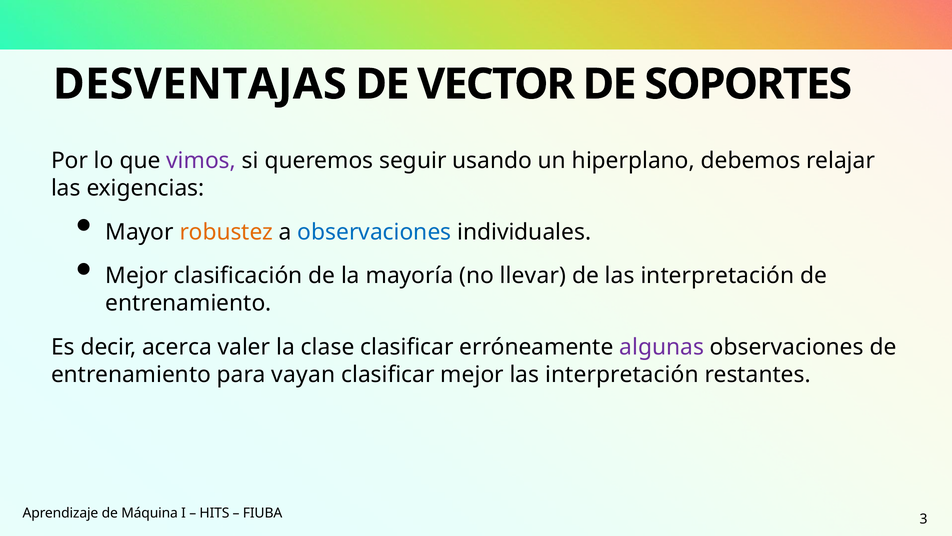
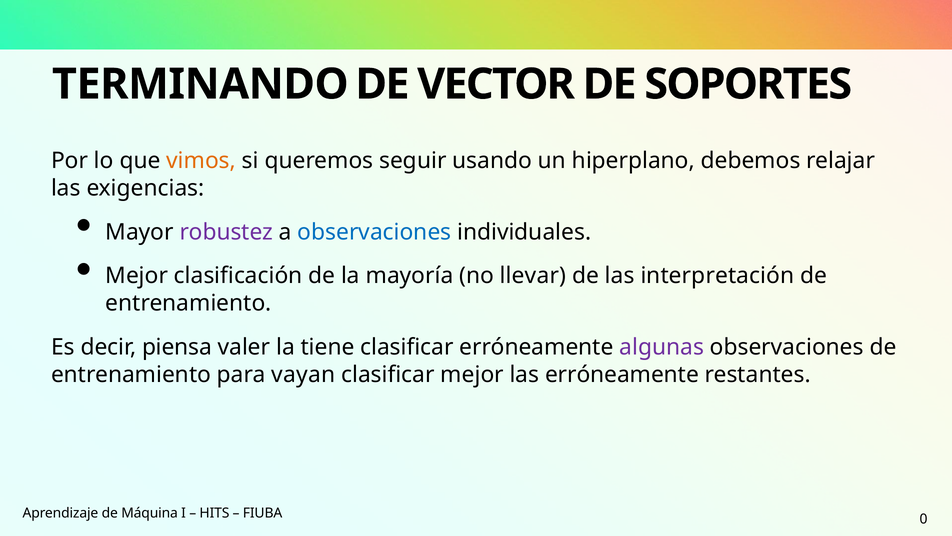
DESVENTAJAS: DESVENTAJAS -> TERMINANDO (200, 84)
vimos colour: purple -> orange (201, 161)
robustez colour: orange -> purple (226, 232)
acerca: acerca -> piensa (177, 347)
clase: clase -> tiene (328, 347)
mejor las interpretación: interpretación -> erróneamente (622, 374)
3: 3 -> 0 (924, 519)
